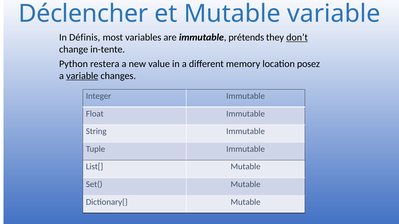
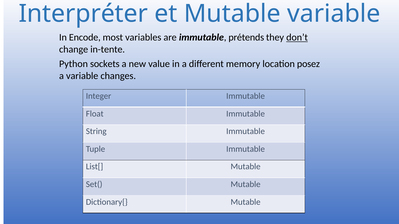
Déclencher: Déclencher -> Interpréter (83, 14)
Définis: Définis -> Encode (85, 37)
restera: restera -> sockets (105, 64)
variable underline: present -> none (82, 76)
